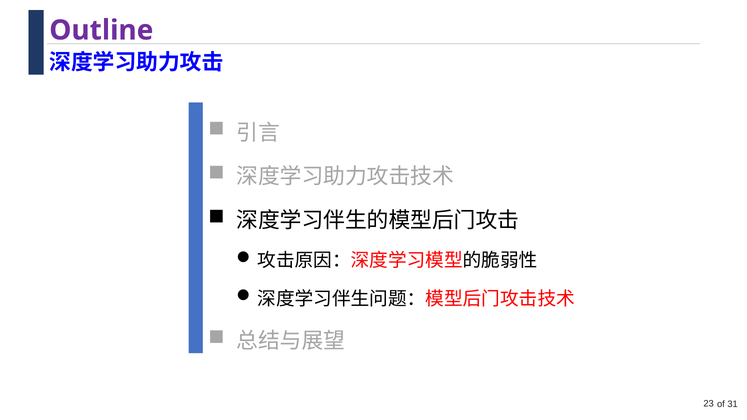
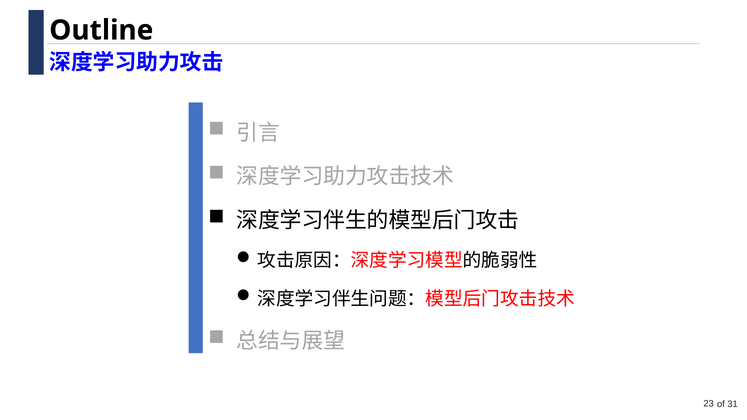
Outline colour: purple -> black (101, 30)
